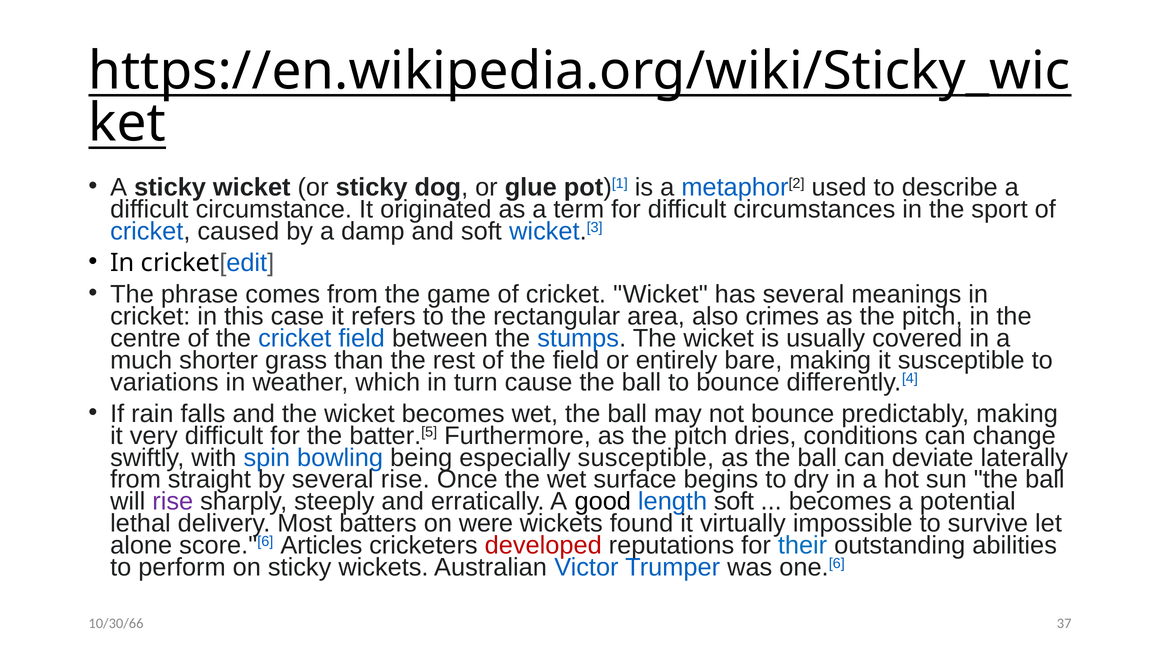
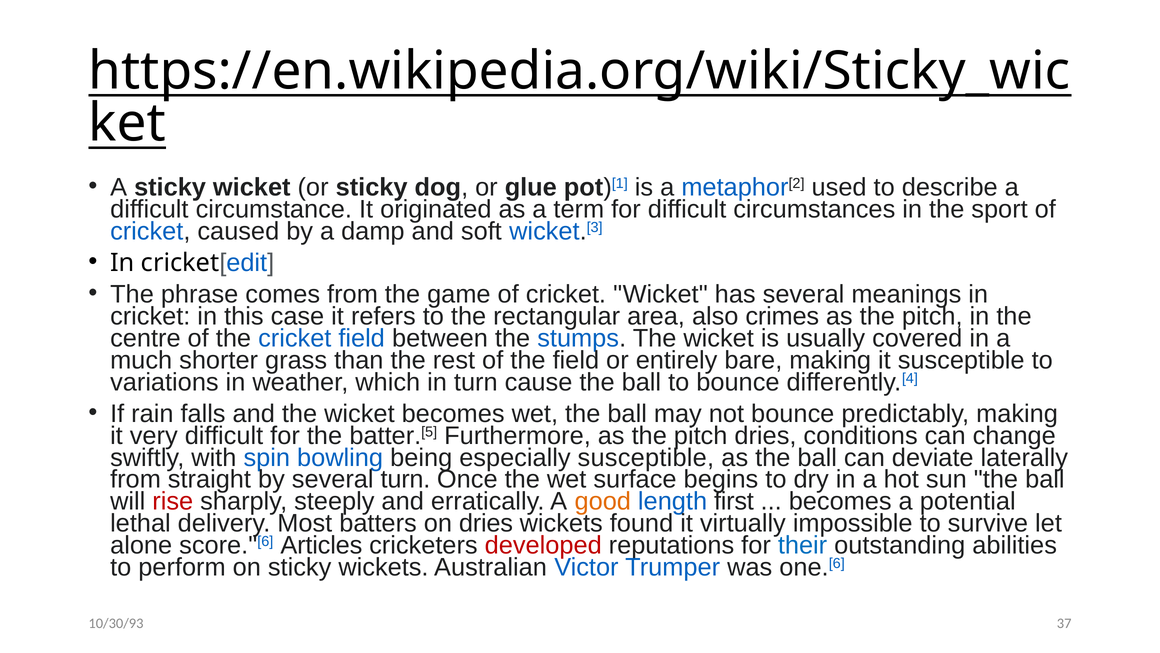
several rise: rise -> turn (405, 479)
rise colour: purple -> red (173, 501)
good colour: black -> orange (603, 501)
length soft: soft -> first (734, 501)
on were: were -> dries (486, 523)
10/30/66: 10/30/66 -> 10/30/93 (116, 623)
